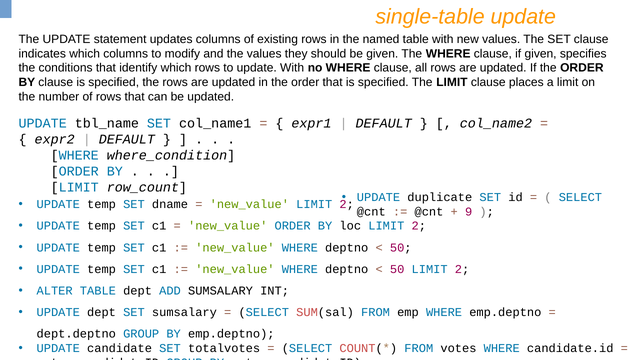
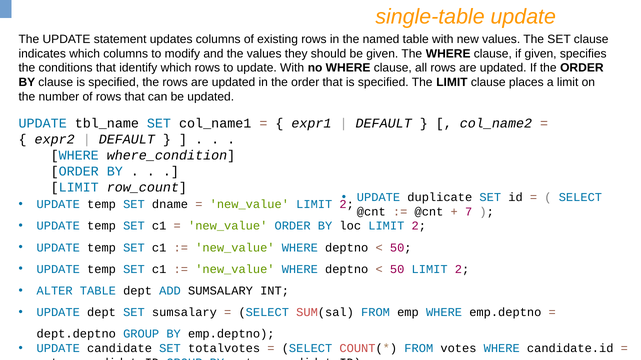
9: 9 -> 7 (469, 212)
